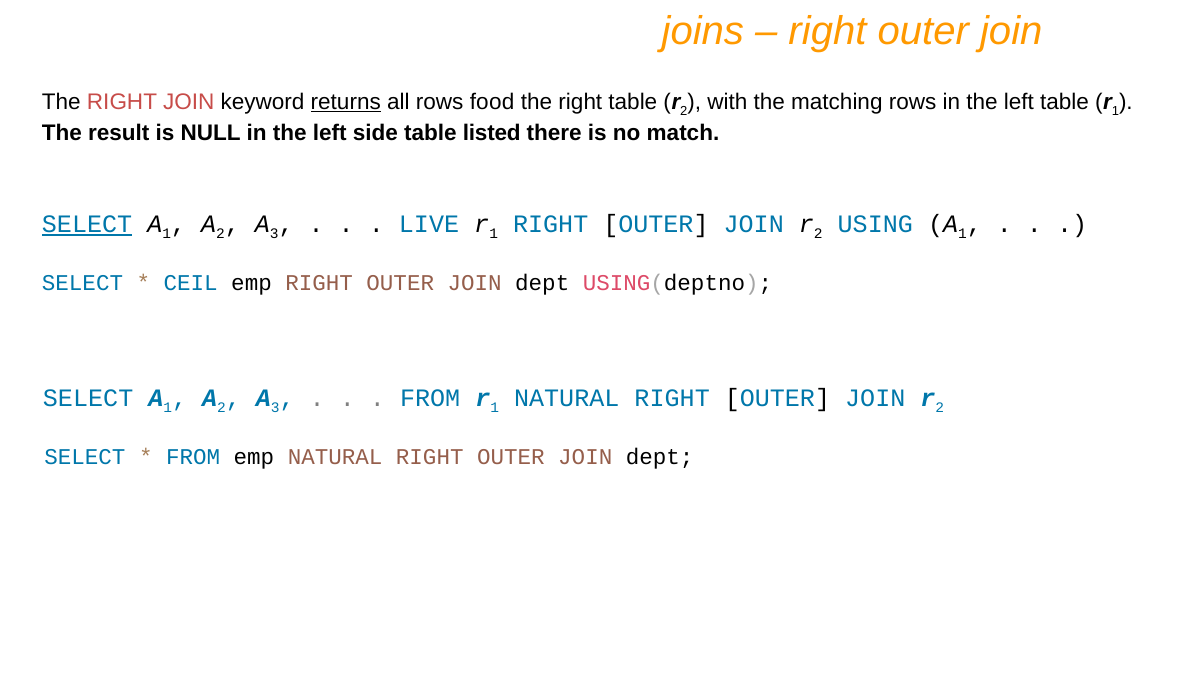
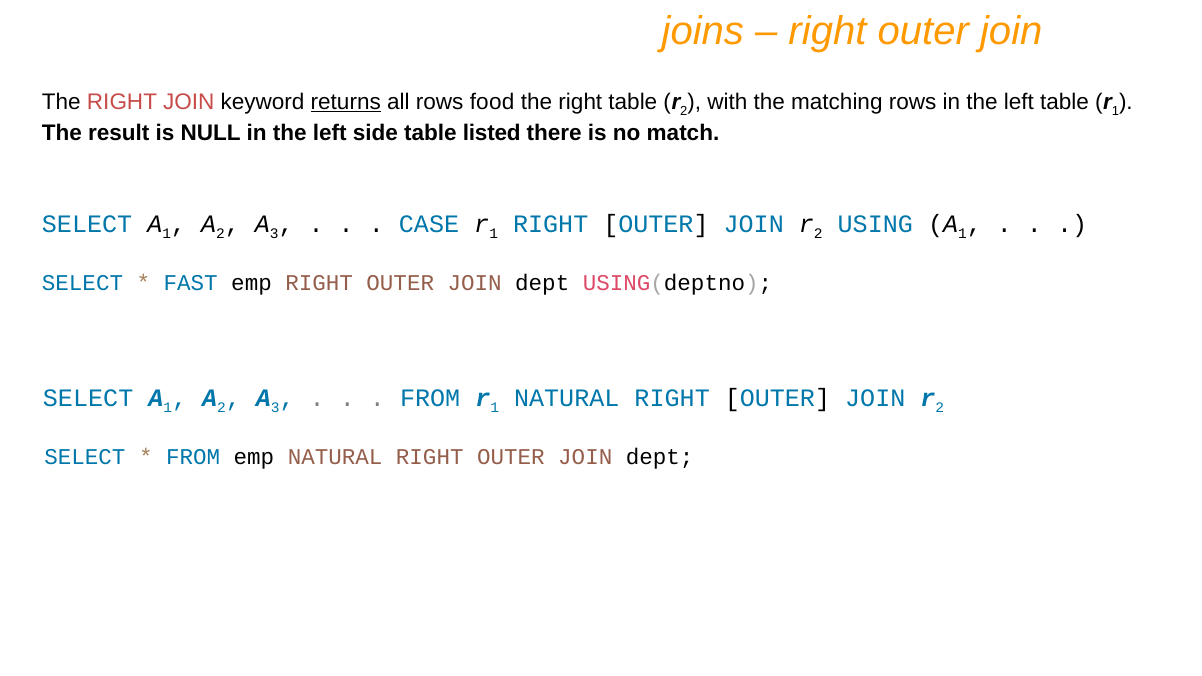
SELECT underline: present -> none (87, 224)
LIVE: LIVE -> CASE (429, 224)
CEIL: CEIL -> FAST (191, 284)
